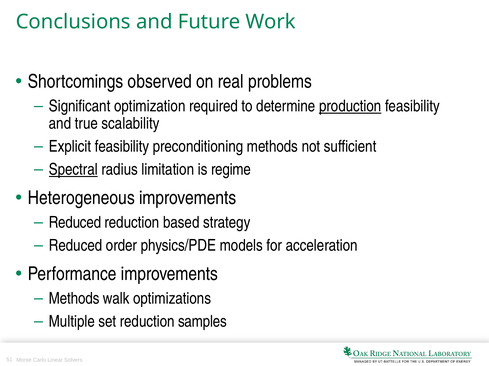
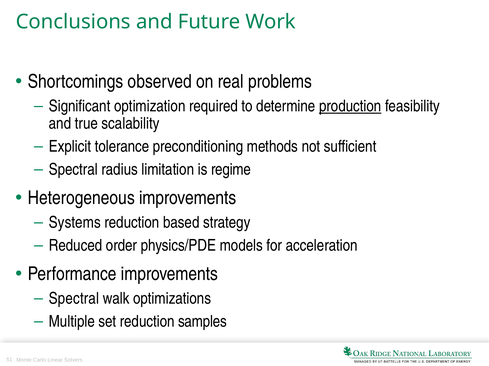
Explicit feasibility: feasibility -> tolerance (122, 147)
Spectral underline: present -> none (73, 170)
Reduced: Reduced -> Systems (75, 223)
Methods: Methods -> Spectral (74, 299)
